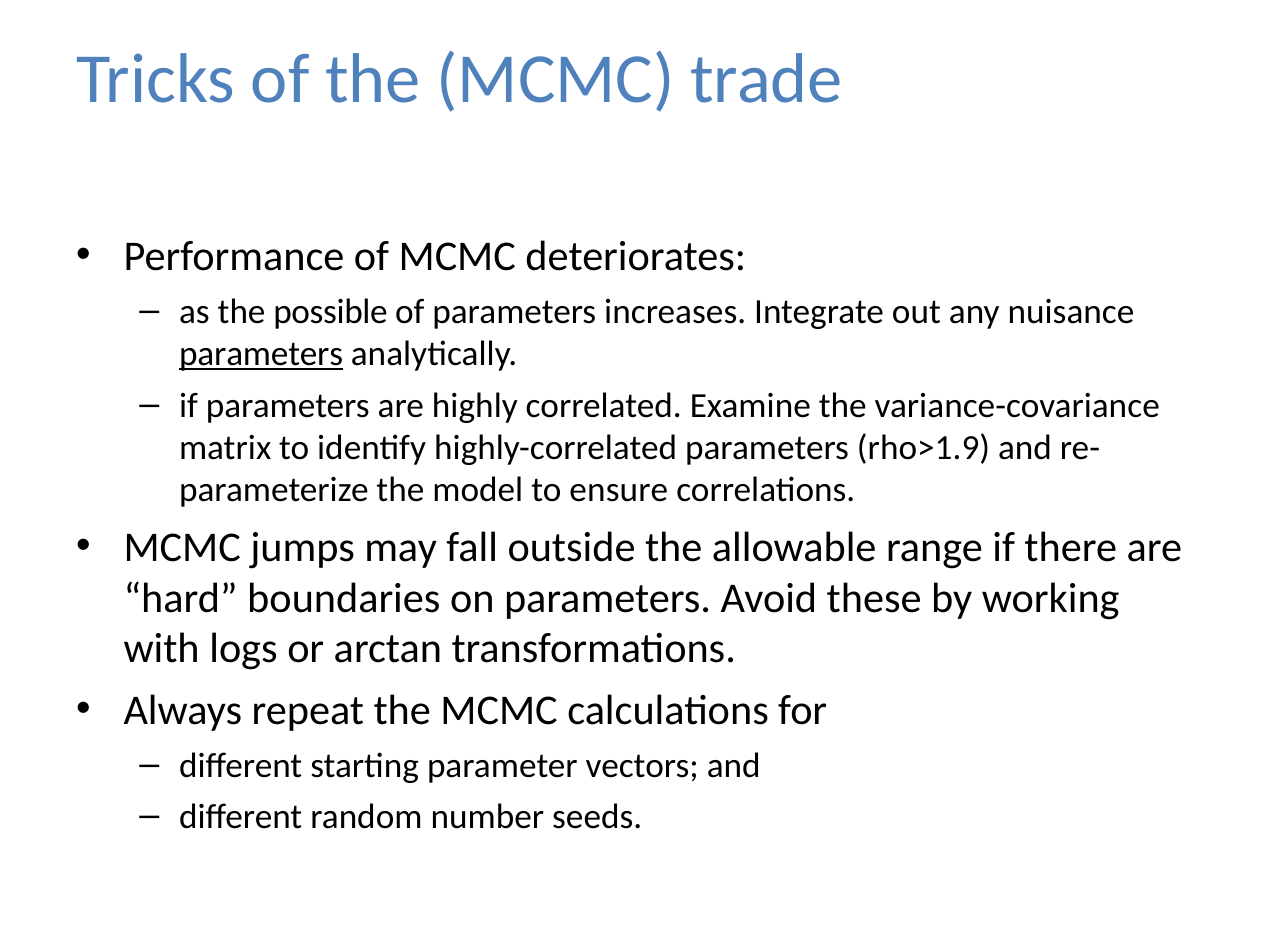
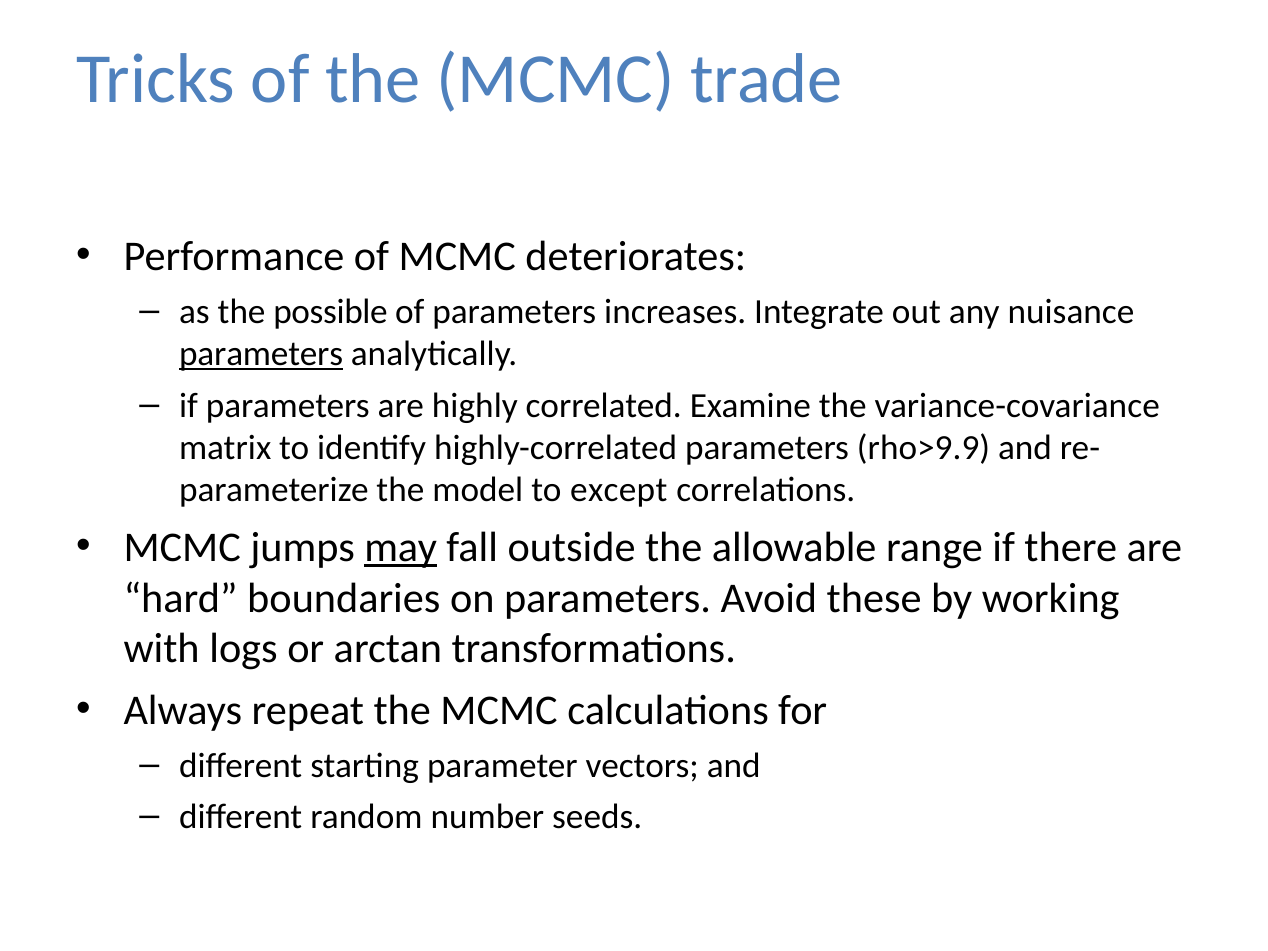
rho>1.9: rho>1.9 -> rho>9.9 (924, 448)
ensure: ensure -> except (619, 490)
may underline: none -> present (401, 548)
